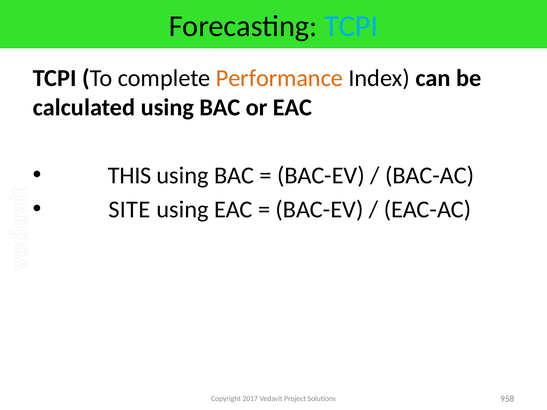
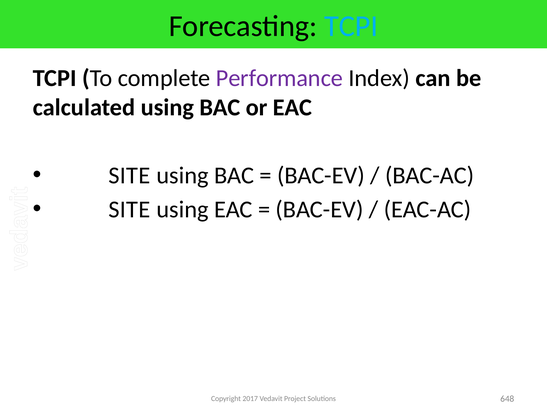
Performance colour: orange -> purple (279, 78)
THIS: THIS -> SITE (129, 176)
958: 958 -> 648 (507, 399)
